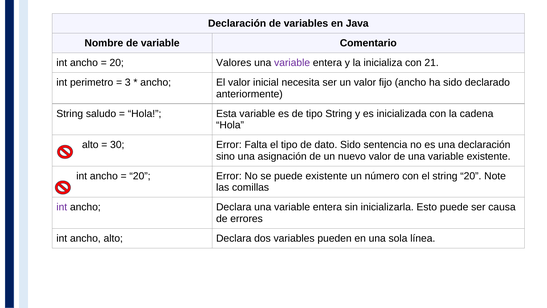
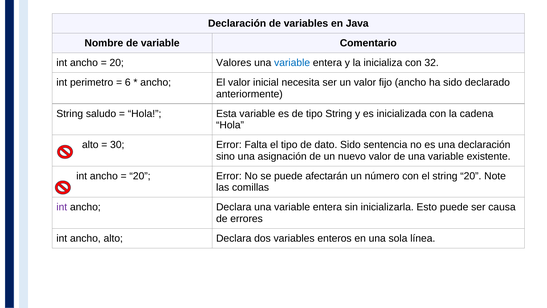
variable colour: purple -> blue (292, 63)
21: 21 -> 32 (432, 63)
3: 3 -> 6 (128, 82)
puede existente: existente -> afectarán (327, 176)
pueden: pueden -> enteros (335, 238)
